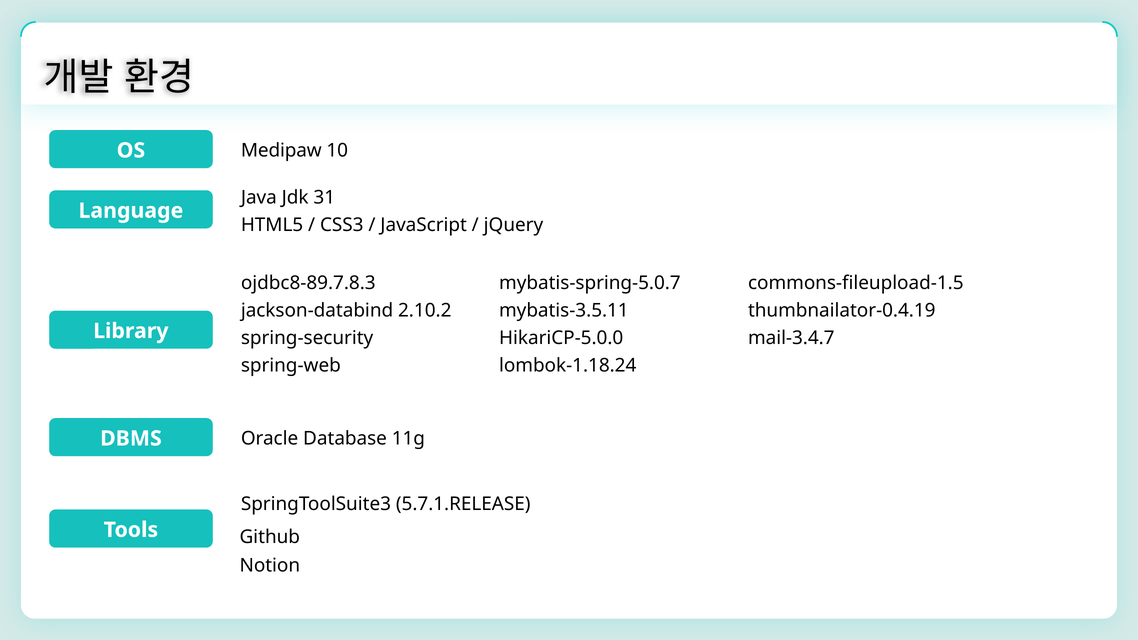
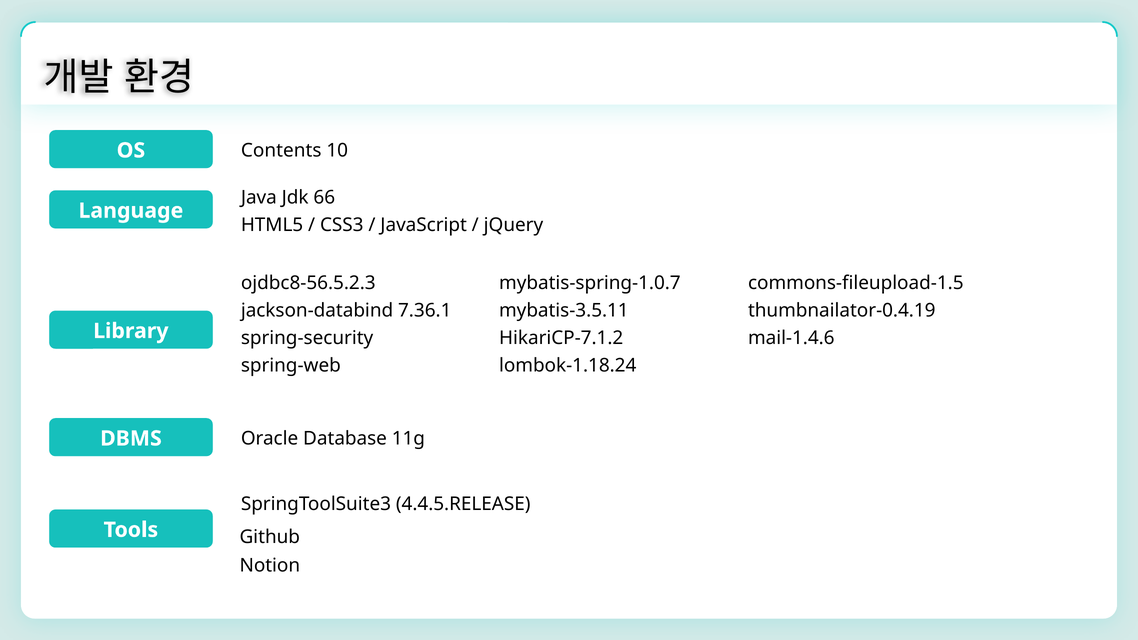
Medipaw: Medipaw -> Contents (281, 151)
31: 31 -> 66 (324, 198)
ojdbc8-89.7.8.3: ojdbc8-89.7.8.3 -> ojdbc8-56.5.2.3 (308, 283)
mybatis-spring-5.0.7: mybatis-spring-5.0.7 -> mybatis-spring-1.0.7 (590, 283)
2.10.2: 2.10.2 -> 7.36.1 (425, 311)
HikariCP-5.0.0: HikariCP-5.0.0 -> HikariCP-7.1.2 (561, 338)
mail-3.4.7: mail-3.4.7 -> mail-1.4.6 (791, 338)
5.7.1.RELEASE: 5.7.1.RELEASE -> 4.4.5.RELEASE (463, 504)
